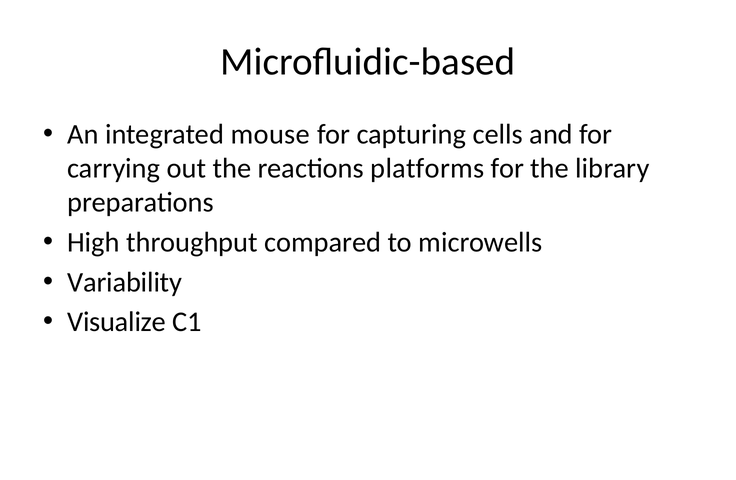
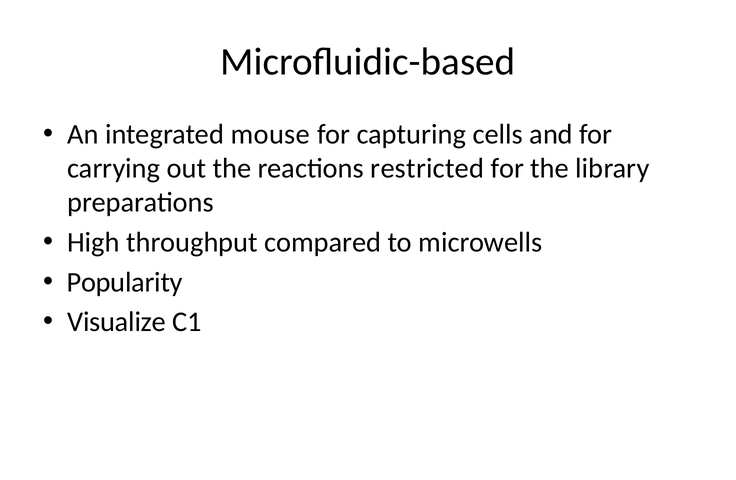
platforms: platforms -> restricted (427, 168)
Variability: Variability -> Popularity (125, 282)
